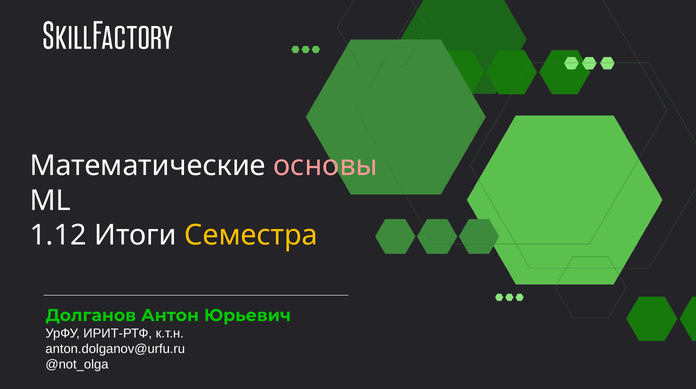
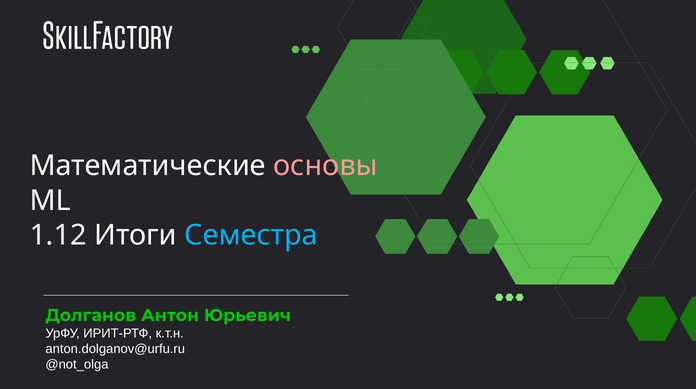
Семестра colour: yellow -> light blue (251, 235)
